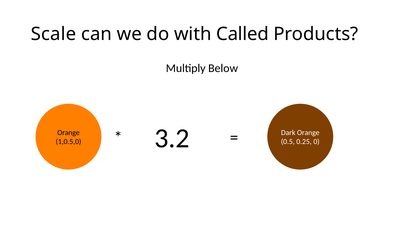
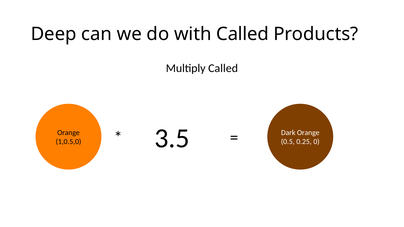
Scale: Scale -> Deep (54, 34)
Multiply Below: Below -> Called (223, 68)
3.2: 3.2 -> 3.5 (172, 139)
